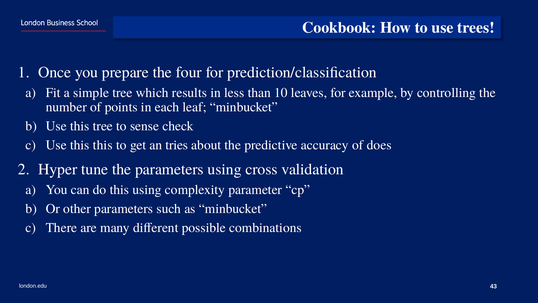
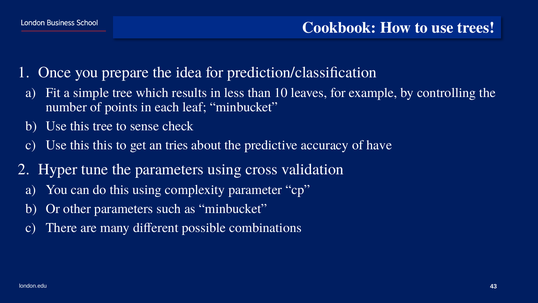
four: four -> idea (189, 72)
does: does -> have (379, 145)
